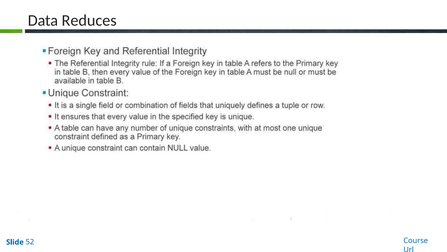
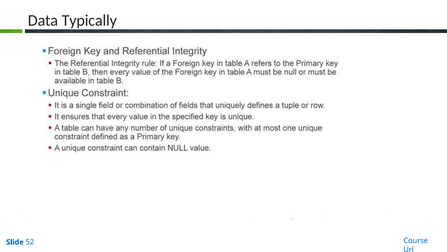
Reduces: Reduces -> Typically (89, 21)
